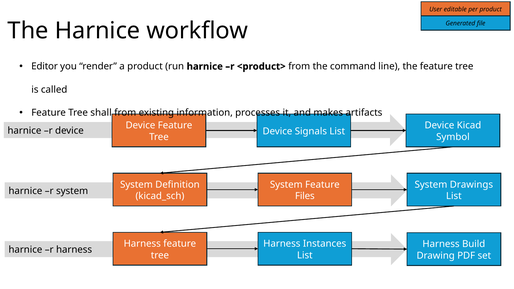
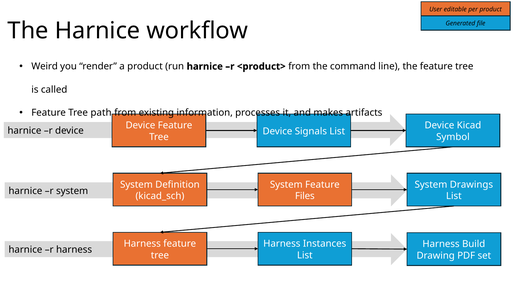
Editor: Editor -> Weird (45, 66)
shall: shall -> path (101, 113)
